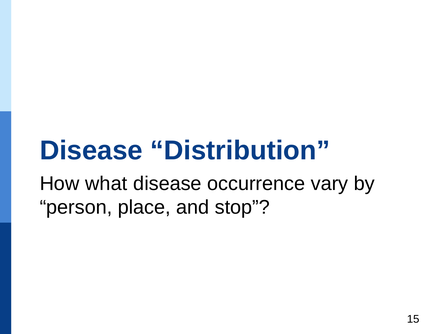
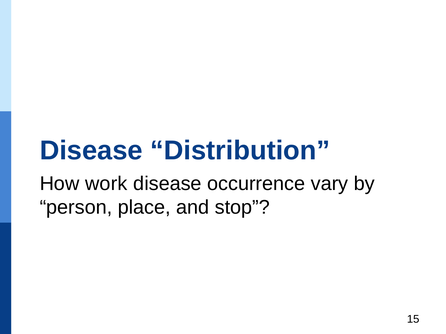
what: what -> work (106, 184)
